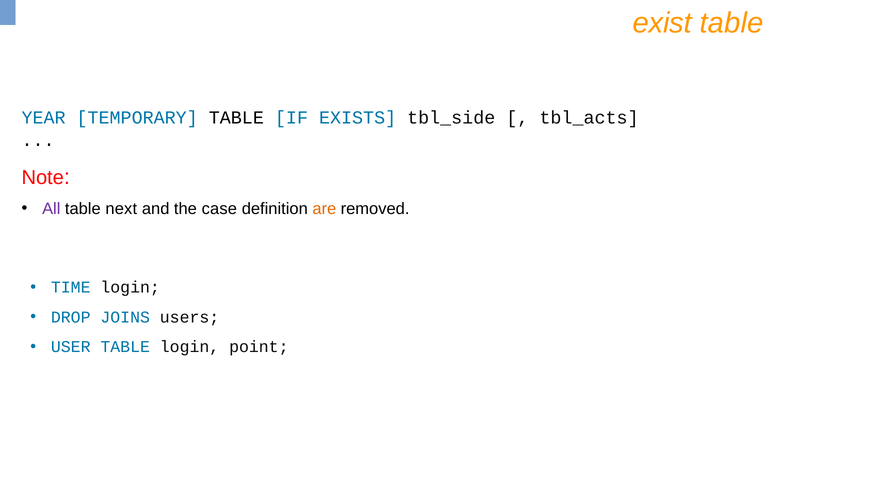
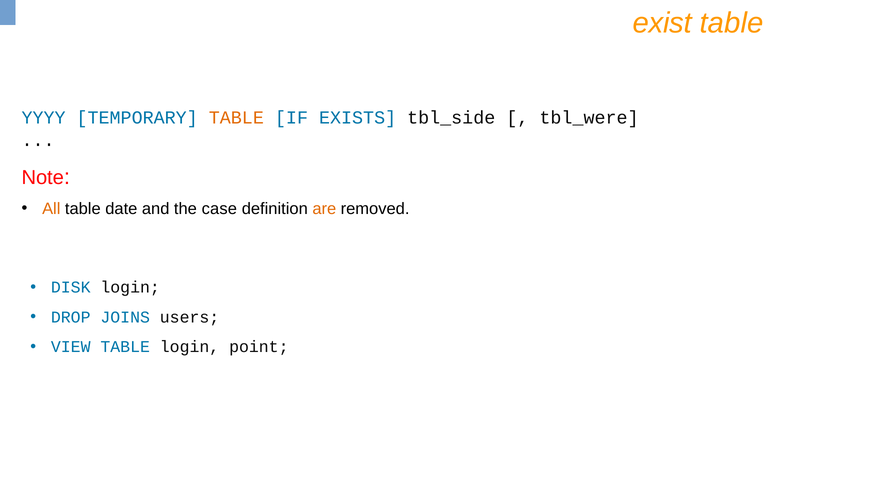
YEAR: YEAR -> YYYY (44, 118)
TABLE colour: black -> orange (236, 118)
tbl_acts: tbl_acts -> tbl_were (589, 118)
All colour: purple -> orange (51, 209)
next: next -> date (121, 209)
TIME: TIME -> DISK (71, 288)
USER: USER -> VIEW (71, 347)
